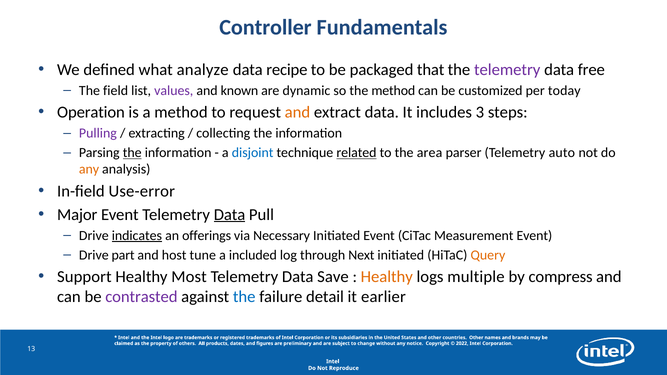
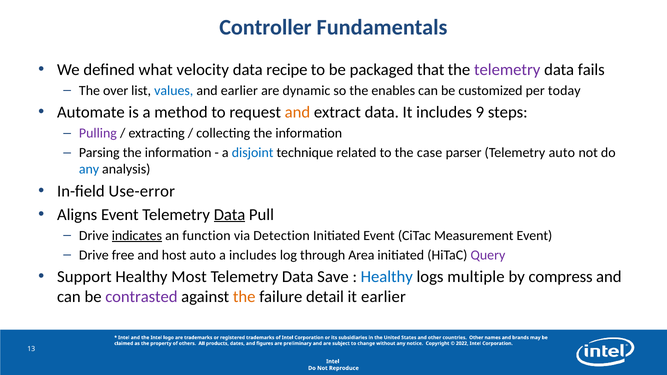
analyze: analyze -> velocity (203, 70)
free: free -> fails (591, 70)
field: field -> over (116, 91)
values colour: purple -> blue (174, 91)
and known: known -> earlier (239, 91)
the method: method -> enables (393, 91)
Operation: Operation -> Automate (91, 112)
3: 3 -> 9 (480, 112)
the underline: present -> none (132, 153)
related underline: present -> none (356, 153)
area: area -> case (430, 153)
any colour: orange -> blue (89, 169)
Major: Major -> Aligns (77, 215)
offerings: offerings -> function (206, 236)
Necessary: Necessary -> Detection (282, 236)
part: part -> free (123, 255)
host tune: tune -> auto (203, 255)
a included: included -> includes (253, 255)
Next: Next -> Area (361, 255)
Query colour: orange -> purple (488, 255)
Healthy colour: orange -> blue (387, 277)
the colour: blue -> orange (244, 297)
